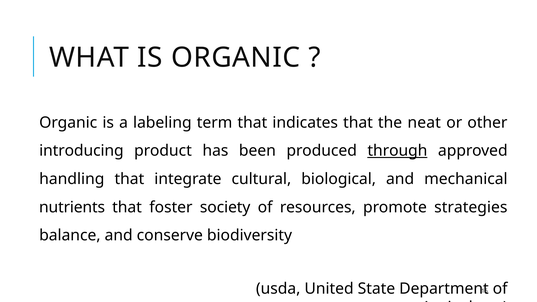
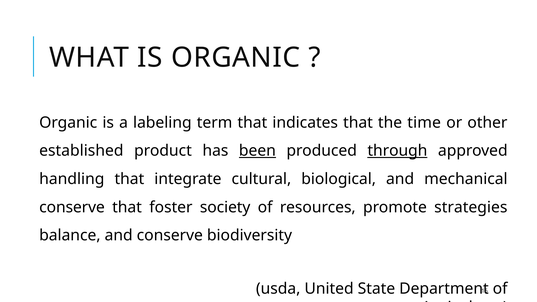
neat: neat -> time (424, 123)
introducing: introducing -> established (81, 151)
been underline: none -> present (257, 151)
nutrients: nutrients -> conserve (72, 207)
